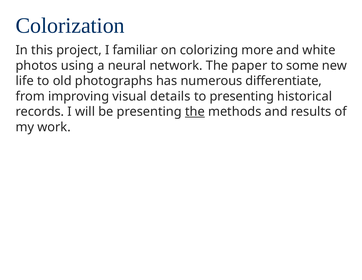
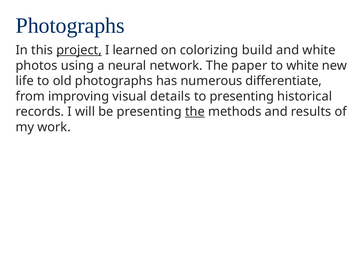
Colorization: Colorization -> Photographs (70, 26)
project underline: none -> present (79, 50)
familiar: familiar -> learned (135, 50)
more: more -> build (257, 50)
to some: some -> white (303, 66)
